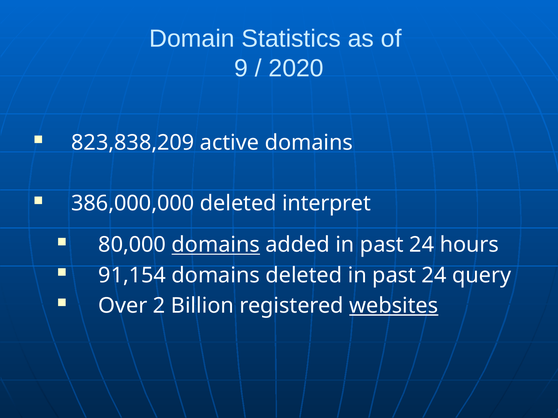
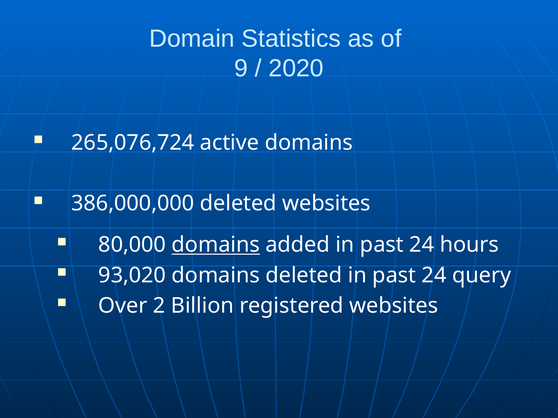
823,838,209: 823,838,209 -> 265,076,724 (133, 143)
deleted interpret: interpret -> websites (326, 204)
91,154: 91,154 -> 93,020 (132, 276)
websites underline: present -> none (394, 306)
